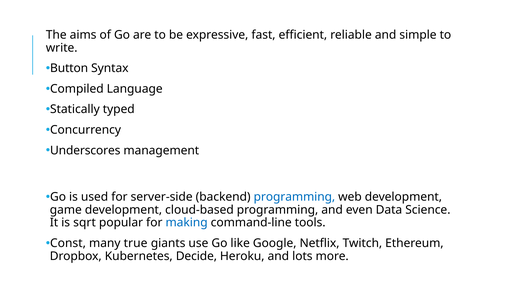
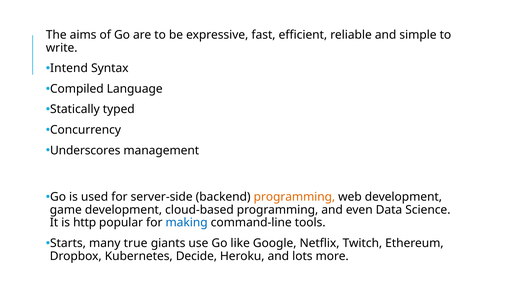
Button: Button -> Intend (69, 68)
programming colour: blue -> orange (294, 197)
sqrt: sqrt -> http (85, 223)
Const: Const -> Starts (68, 243)
